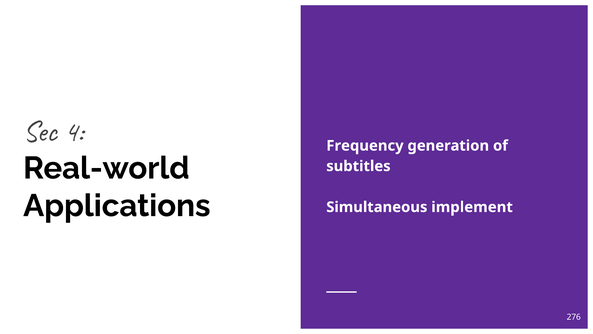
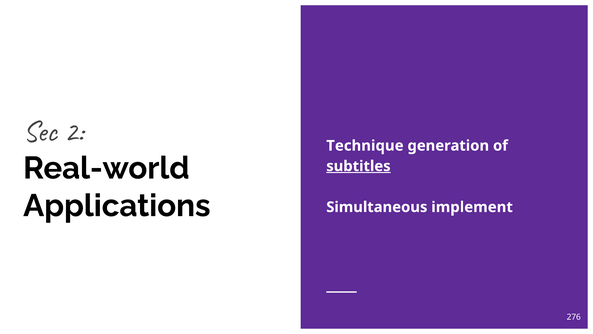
4: 4 -> 2 (74, 131)
Frequency: Frequency -> Technique (365, 146)
subtitles underline: none -> present (358, 166)
